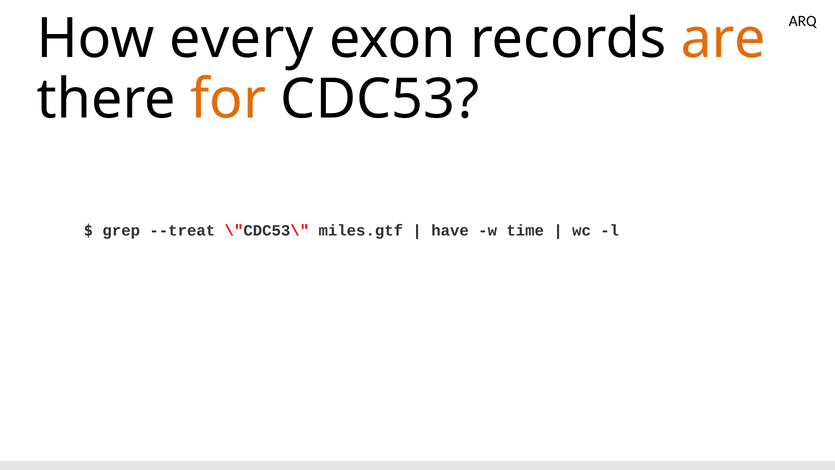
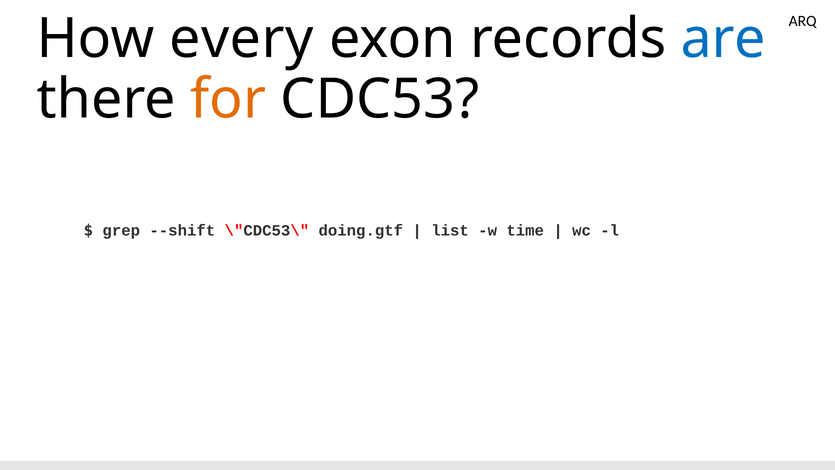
are colour: orange -> blue (723, 39)
--treat: --treat -> --shift (182, 230)
miles.gtf: miles.gtf -> doing.gtf (361, 230)
have: have -> list (450, 230)
